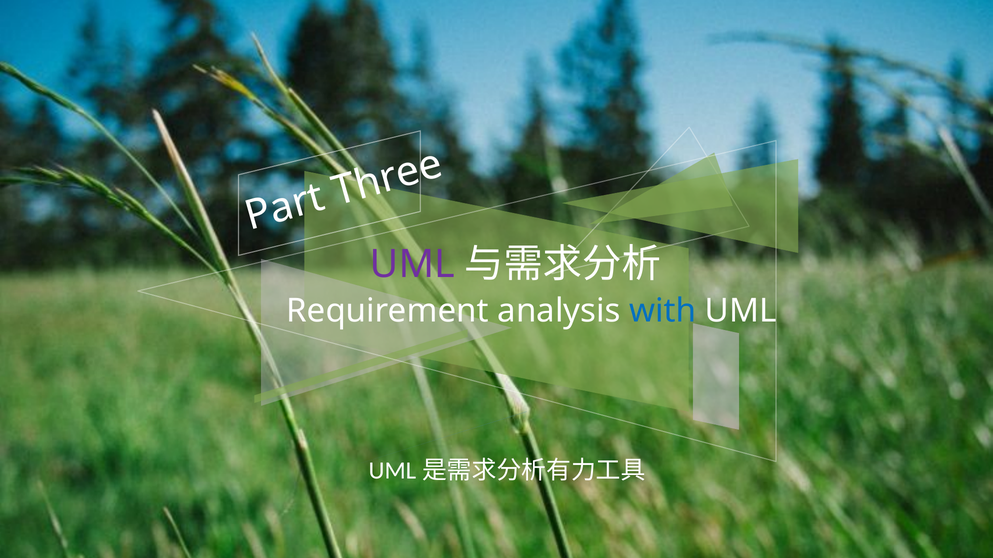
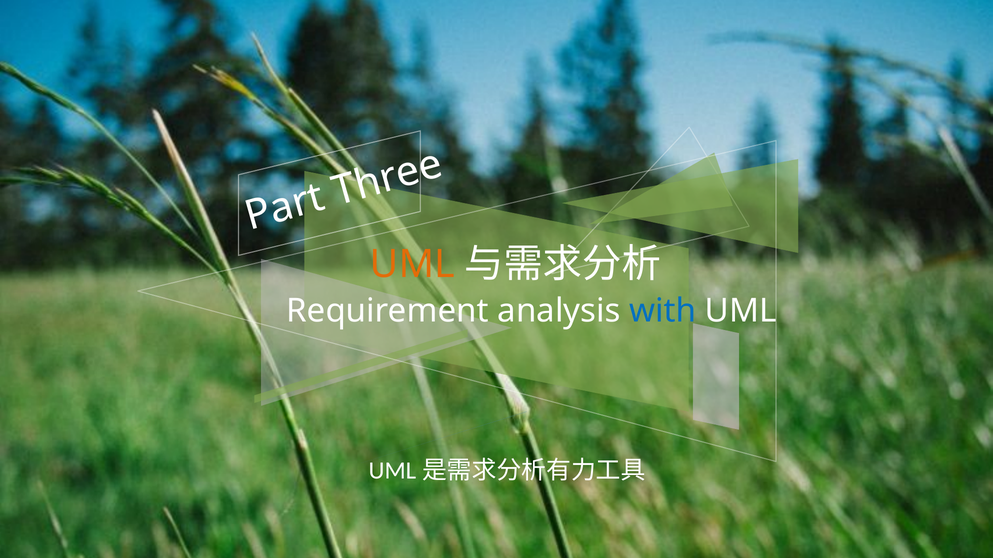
UML colour: purple -> orange (412, 264)
